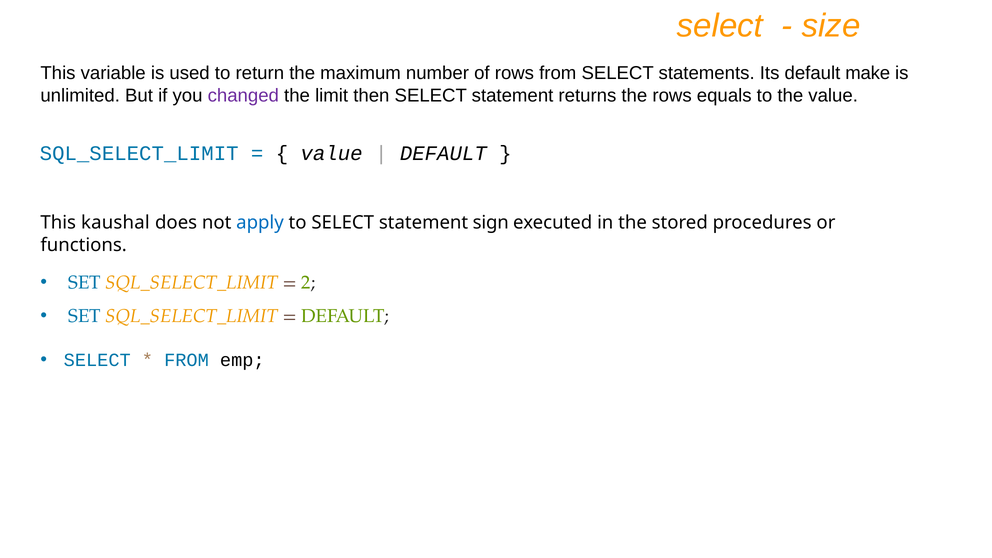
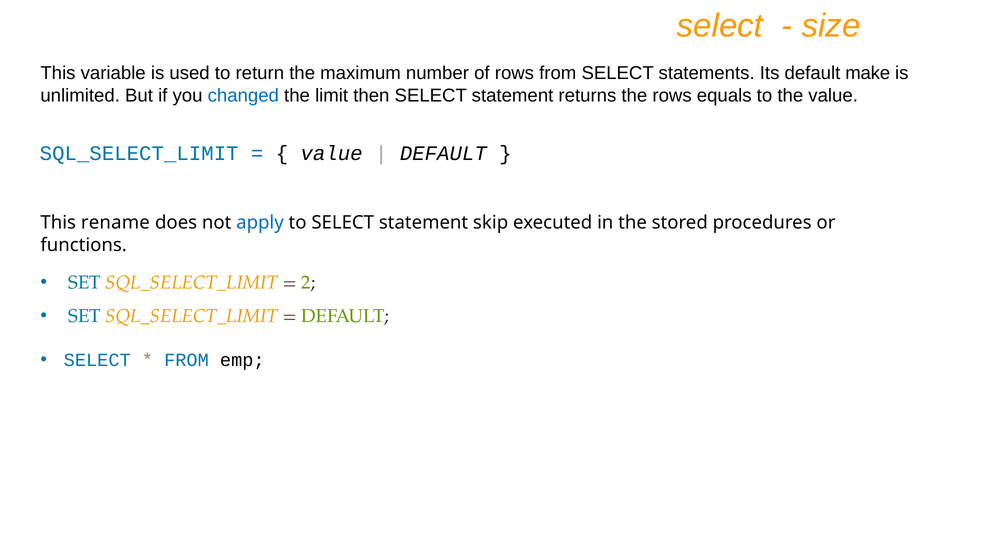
changed colour: purple -> blue (243, 96)
kaushal: kaushal -> rename (115, 223)
sign: sign -> skip (491, 223)
